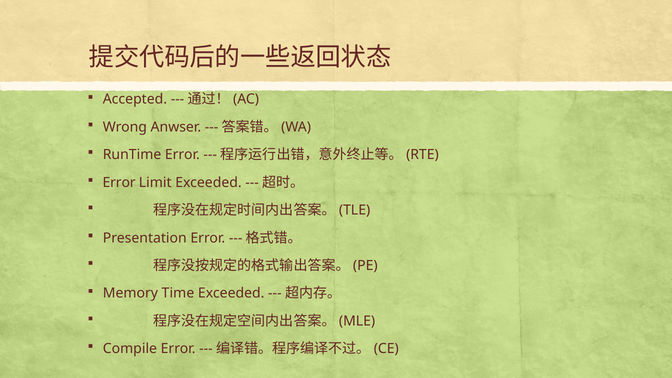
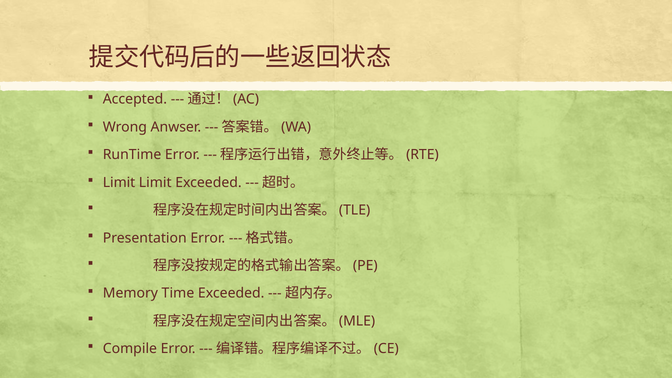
Error: Error -> Limit (119, 182)
